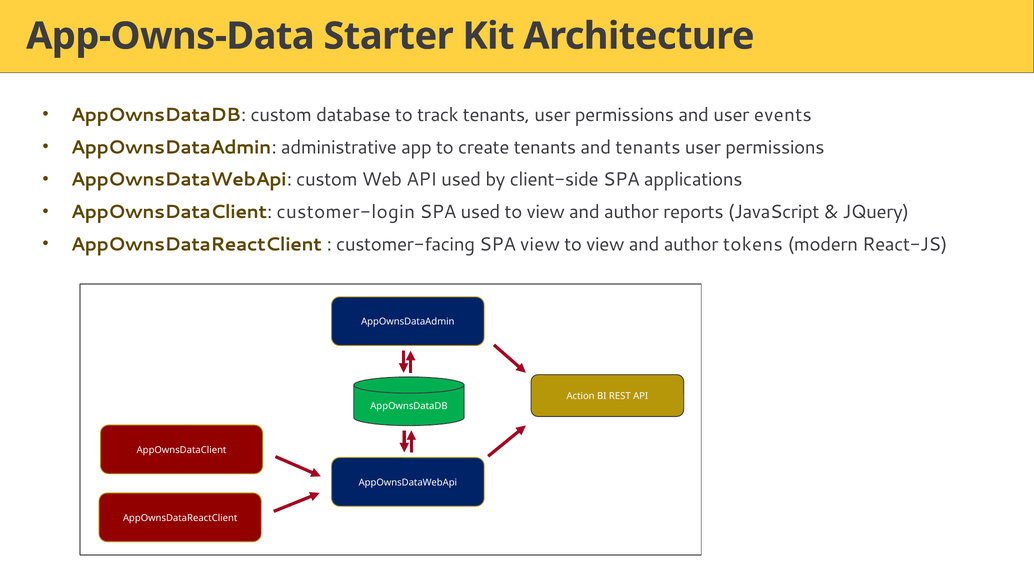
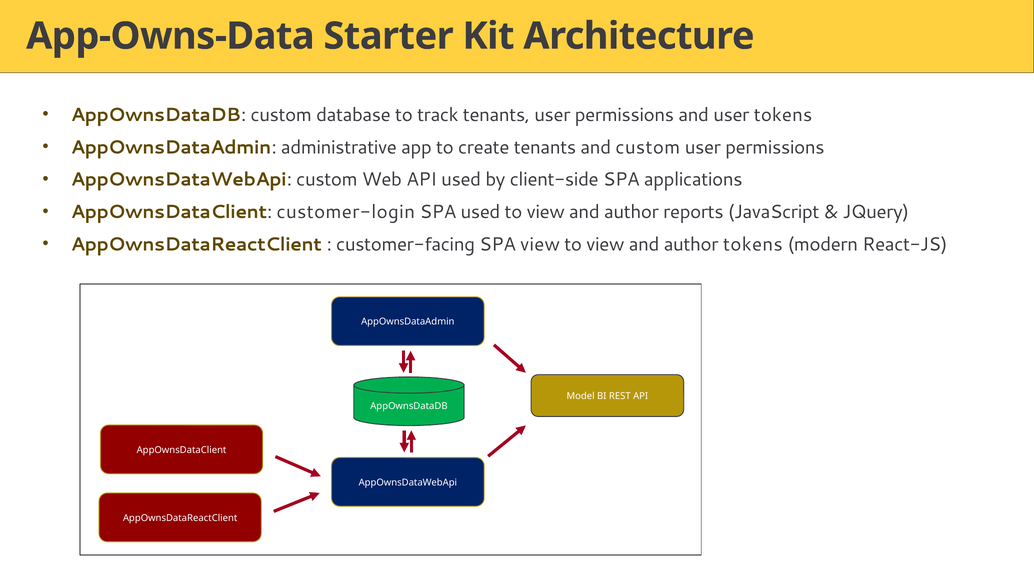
user events: events -> tokens (783, 115)
and tenants: tenants -> custom (648, 147)
Action: Action -> Model (581, 396)
